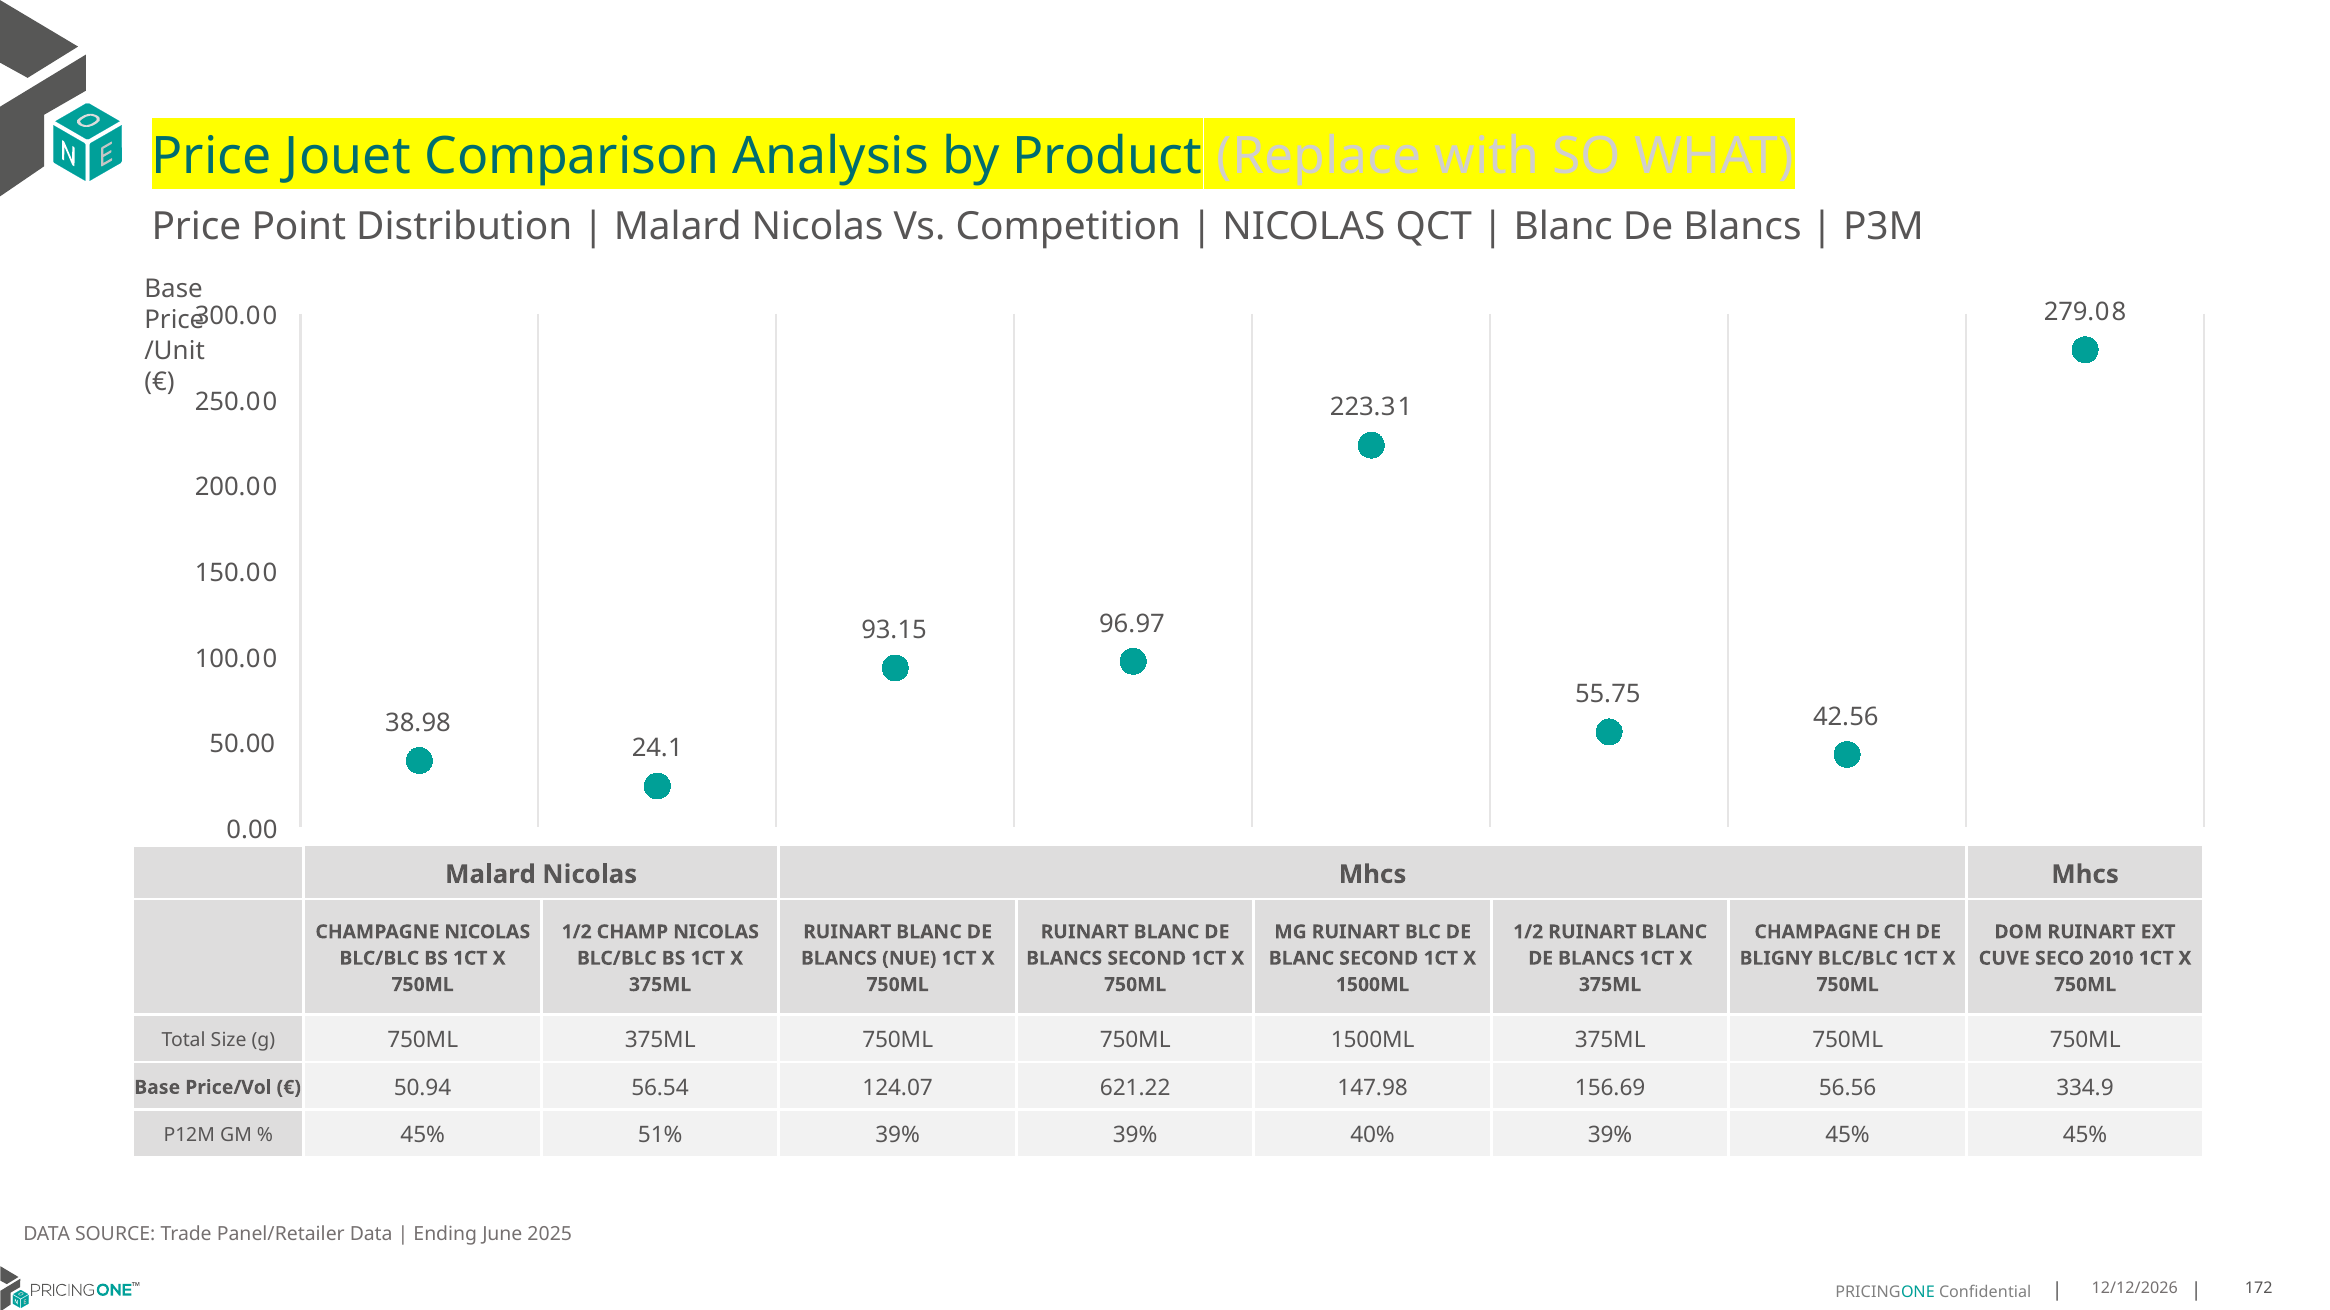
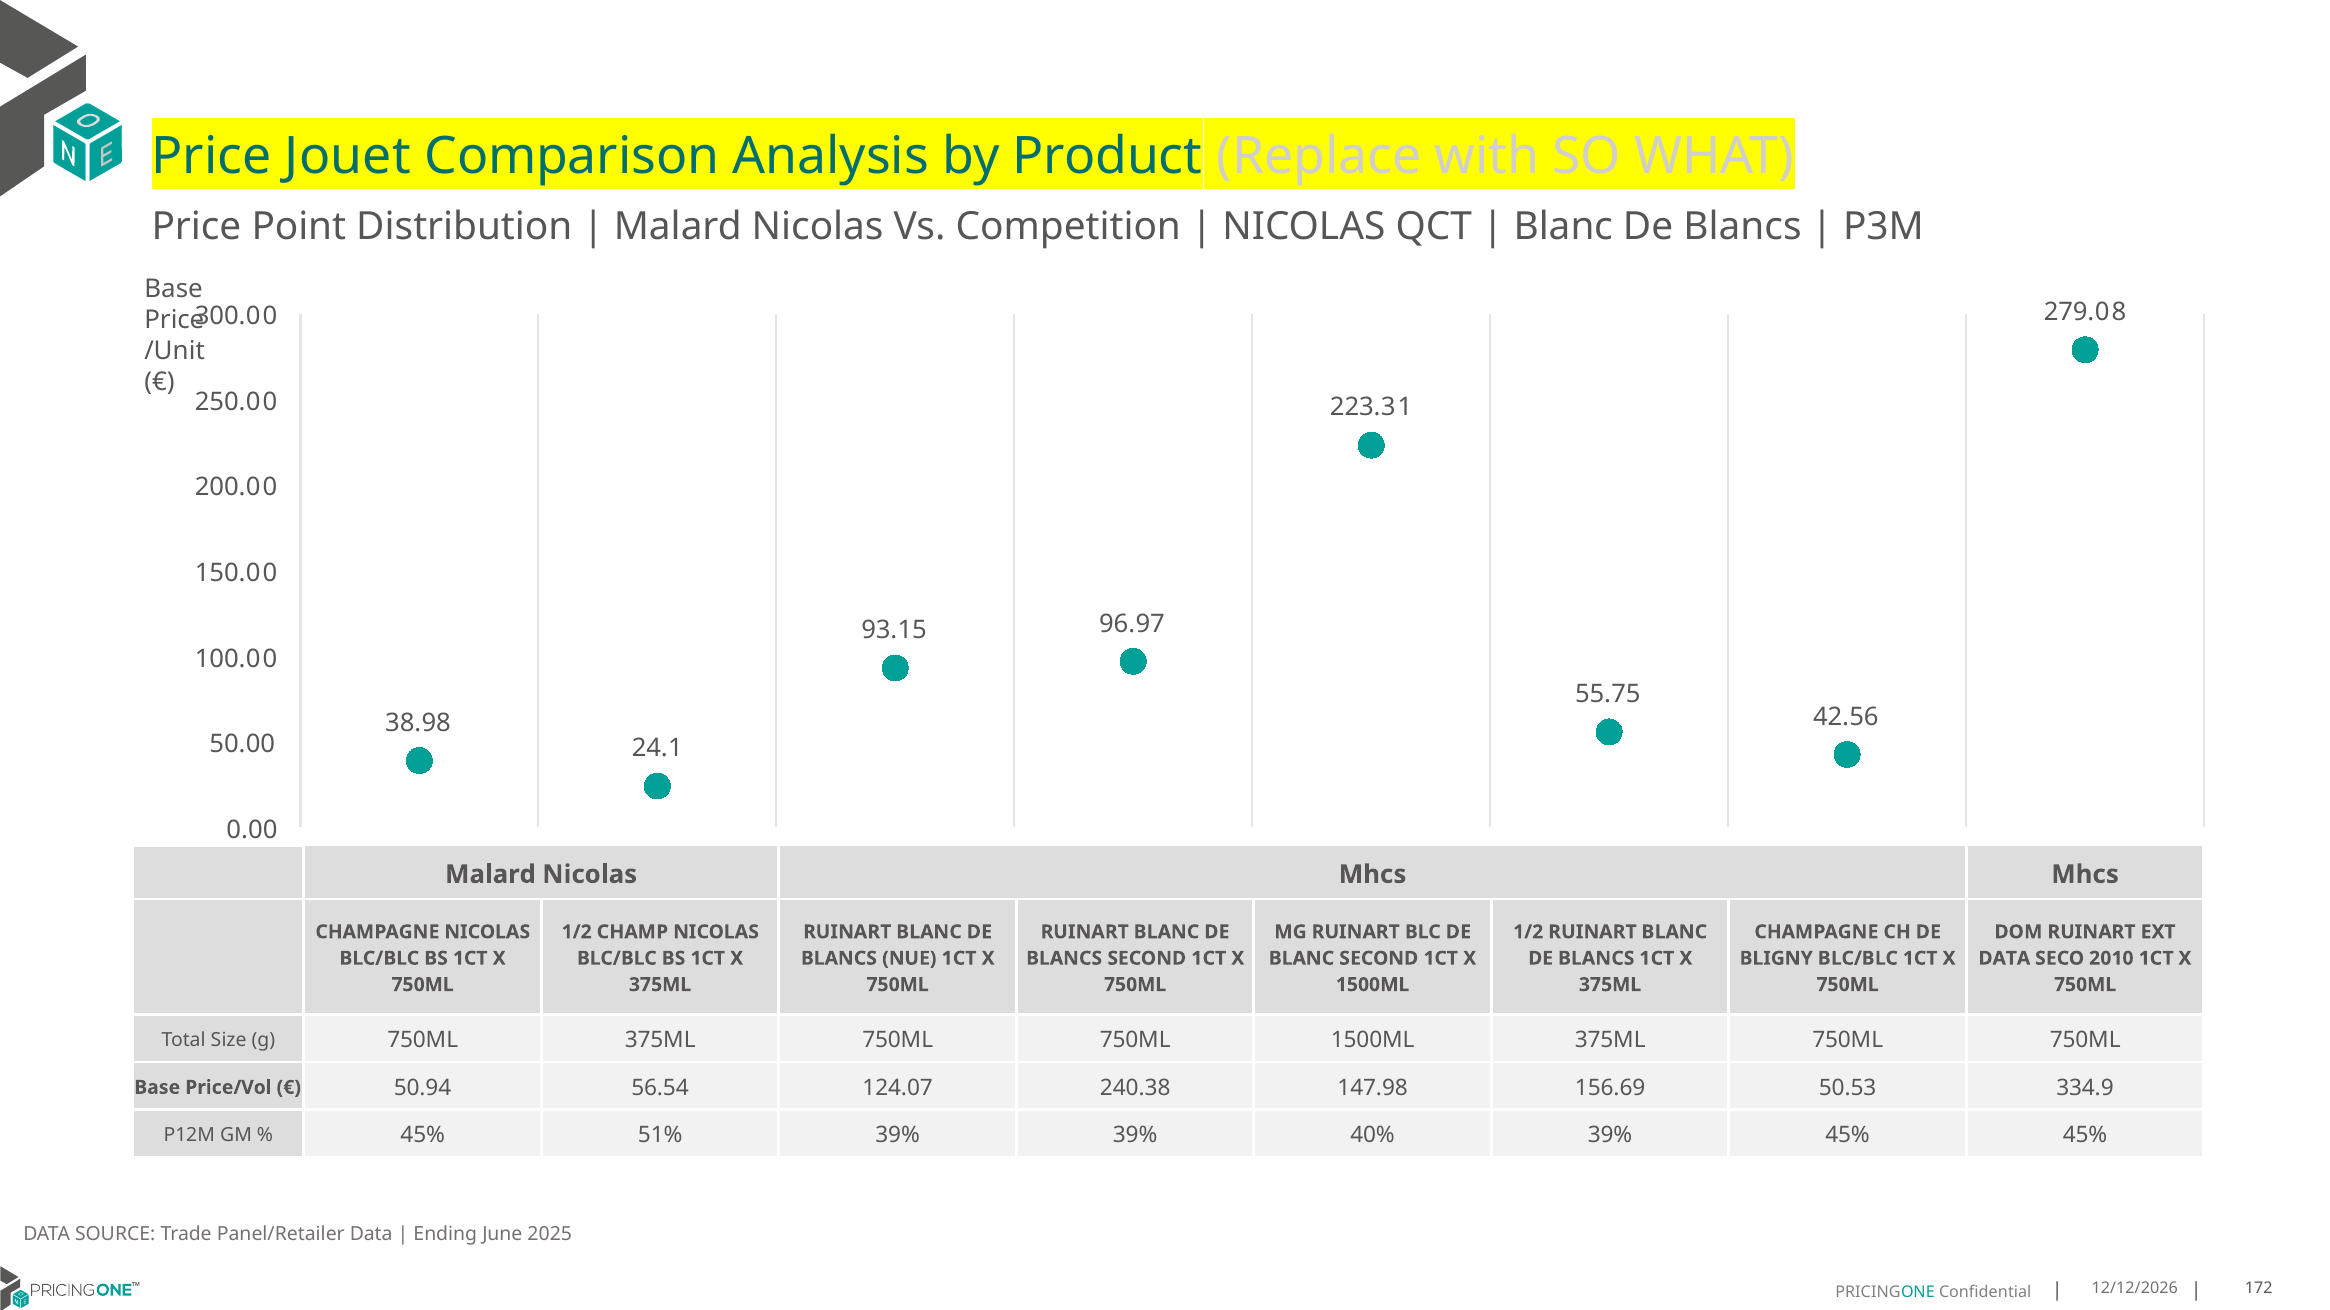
CUVE: CUVE -> DATA (2004, 959)
621.22: 621.22 -> 240.38 (1135, 1088)
56.56: 56.56 -> 50.53 (1848, 1088)
